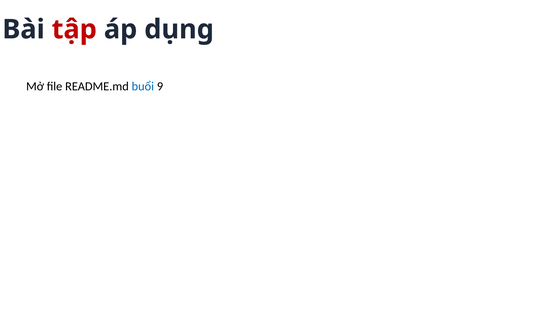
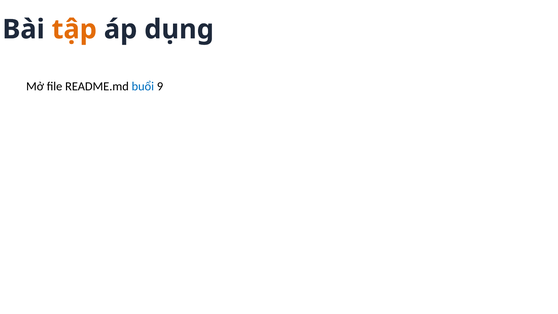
tập colour: red -> orange (74, 29)
